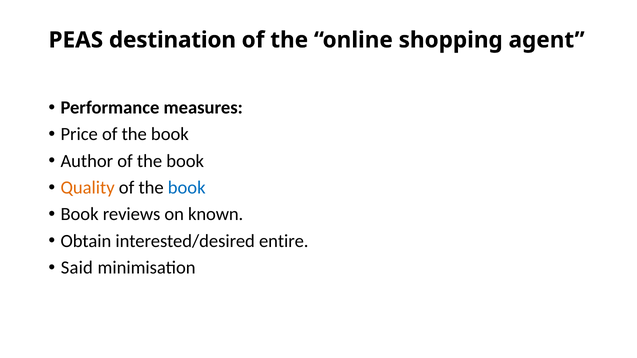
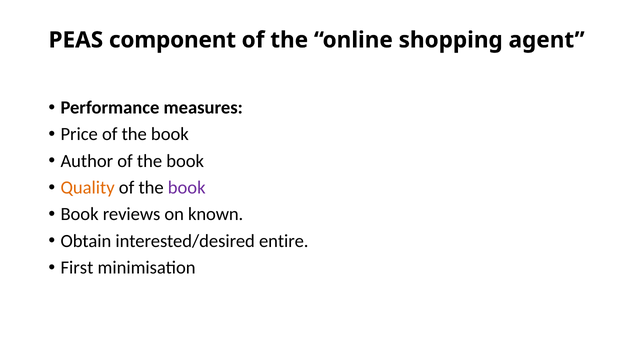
destination: destination -> component (172, 40)
book colour: blue -> purple (187, 188)
Said: Said -> First (77, 268)
